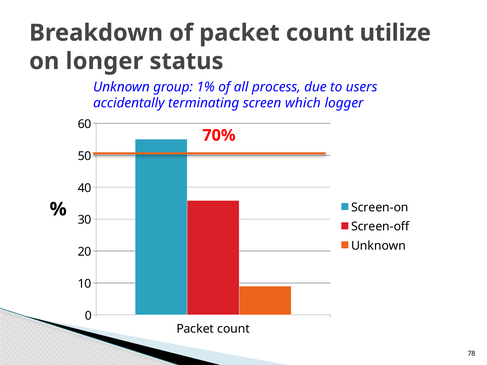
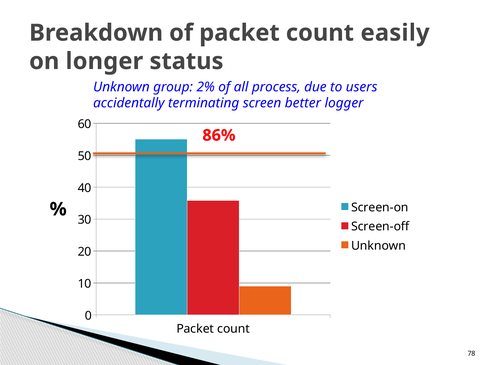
utilize: utilize -> easily (395, 33)
1%: 1% -> 2% (206, 87)
which: which -> better (303, 103)
70%: 70% -> 86% (219, 135)
